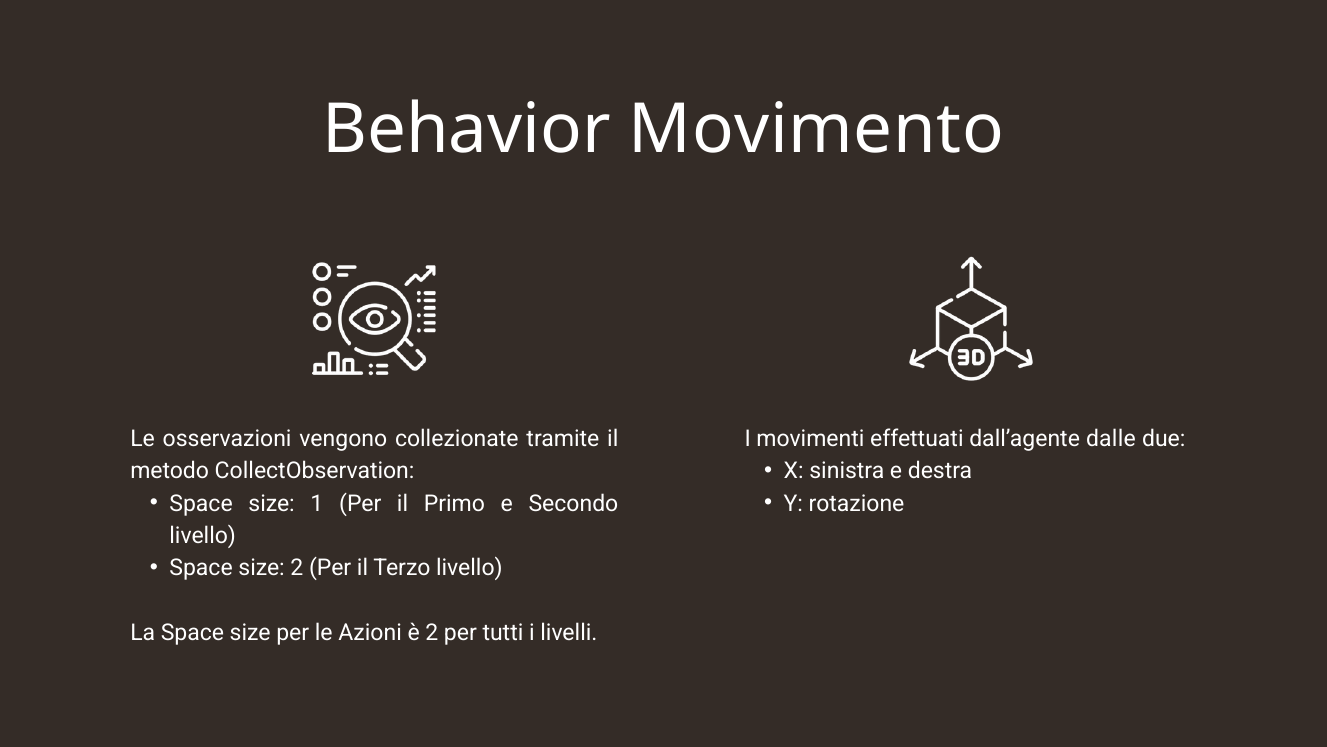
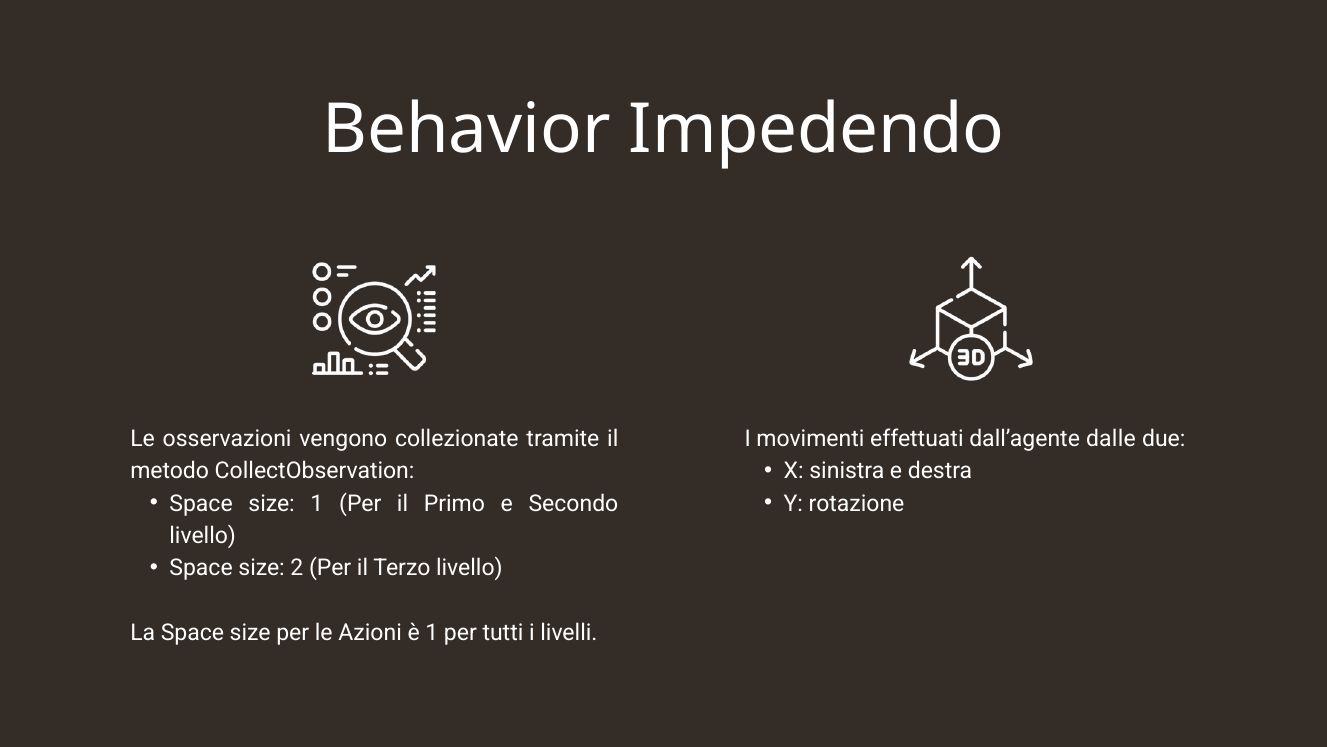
Movimento: Movimento -> Impedendo (817, 129)
è 2: 2 -> 1 (432, 632)
